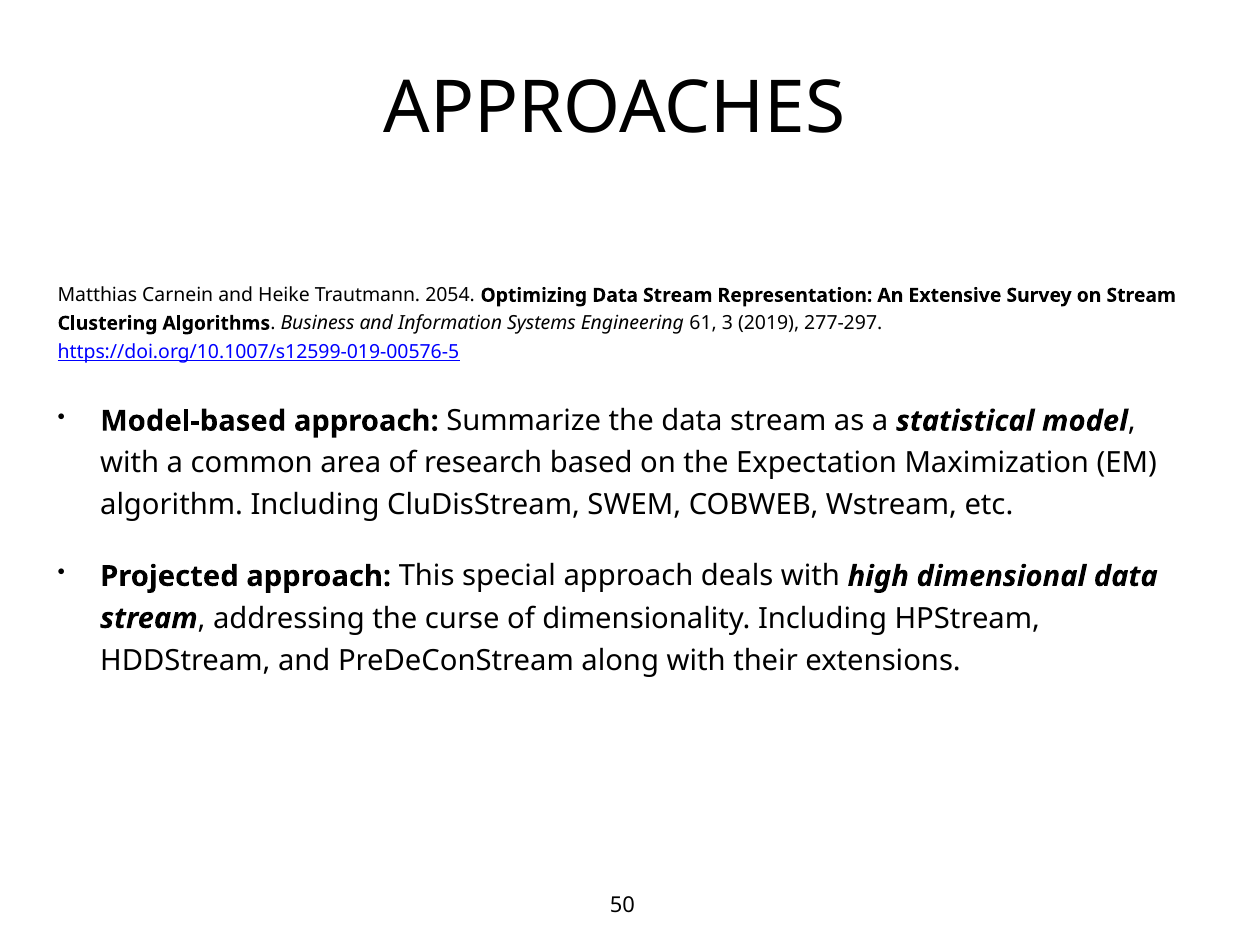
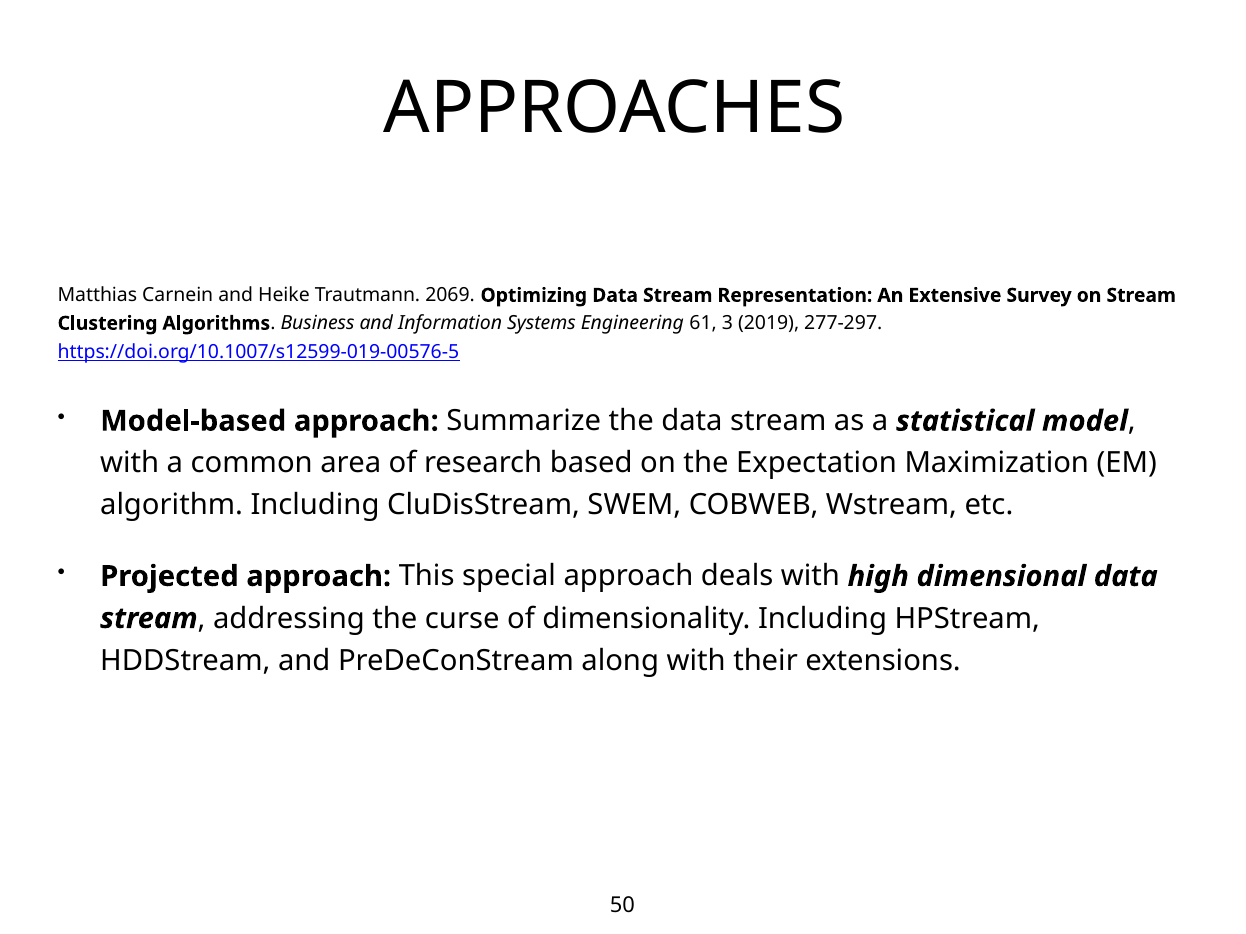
2054: 2054 -> 2069 (450, 295)
